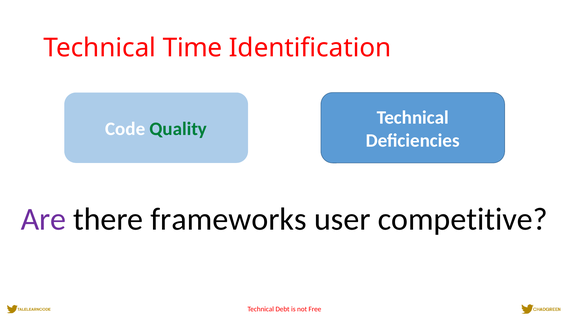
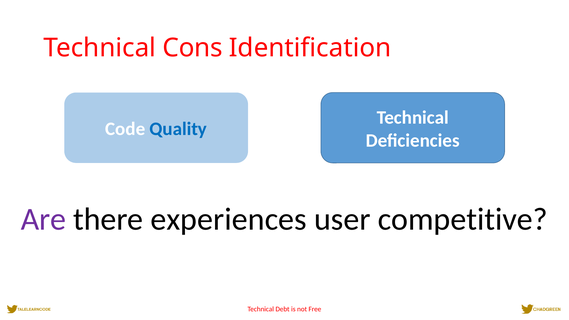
Time: Time -> Cons (193, 48)
Quality colour: green -> blue (178, 129)
frameworks: frameworks -> experiences (229, 219)
